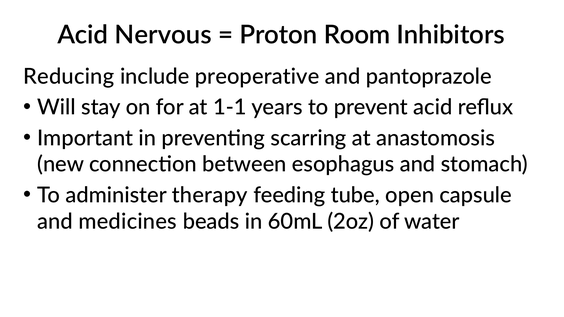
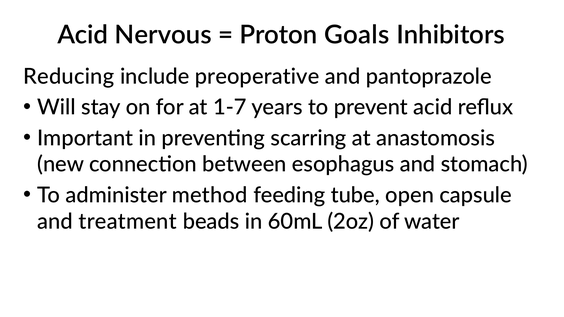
Room: Room -> Goals (357, 35)
1-1: 1-1 -> 1-7 (230, 107)
therapy: therapy -> method (210, 195)
medicines: medicines -> treatment (128, 222)
